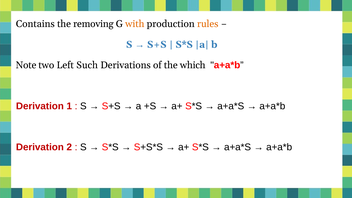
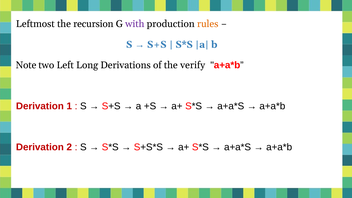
Contains: Contains -> Leftmost (35, 24)
removing: removing -> recursion (93, 24)
with colour: orange -> purple (135, 24)
Such: Such -> Long (87, 65)
which: which -> verify (193, 65)
